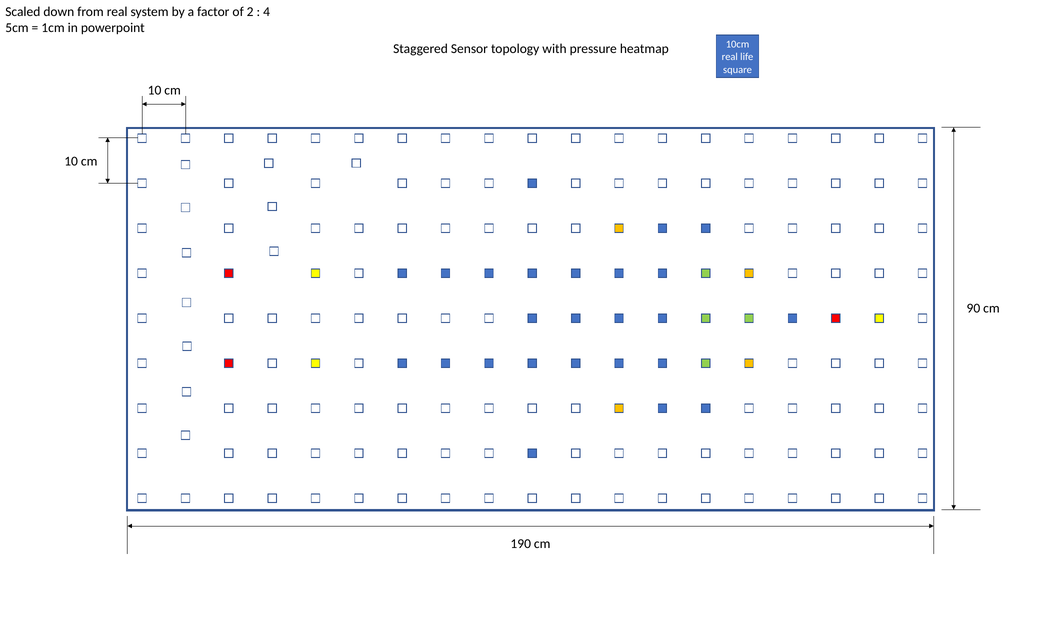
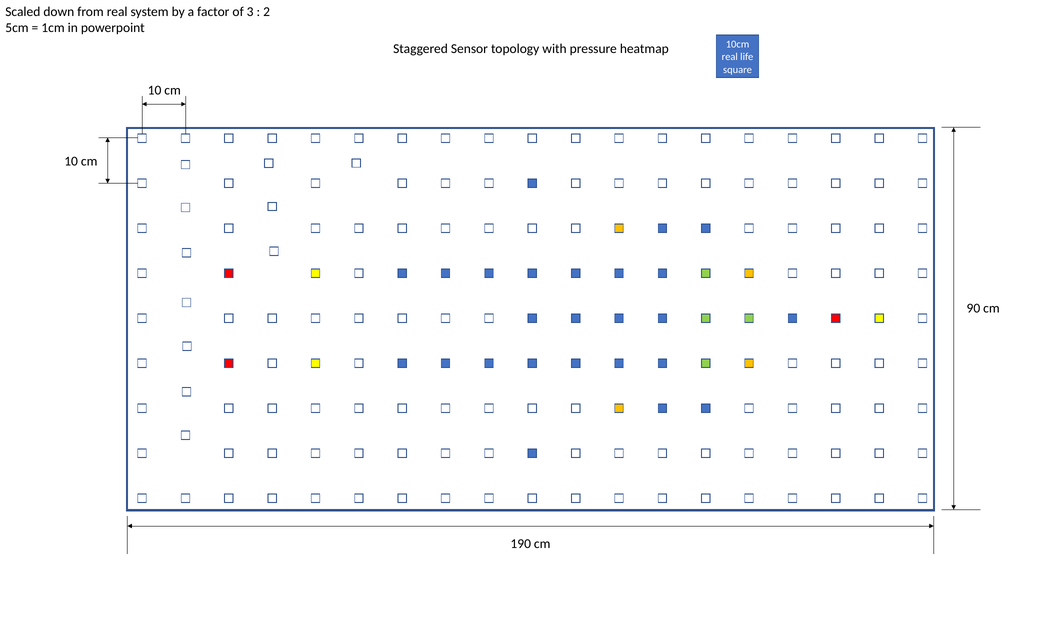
2: 2 -> 3 (250, 12)
4: 4 -> 2 (267, 12)
